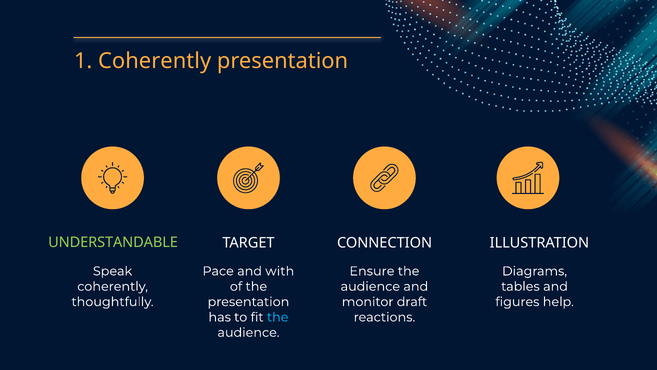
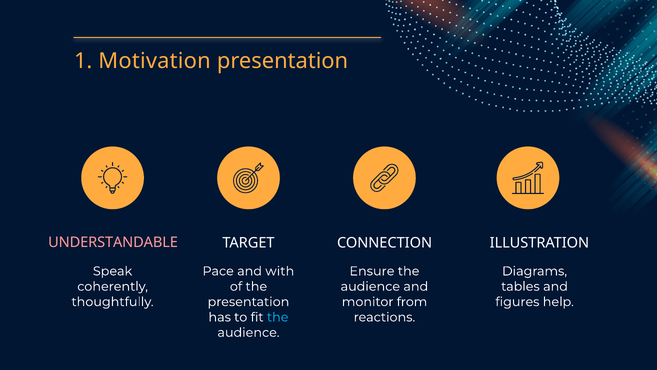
1 Coherently: Coherently -> Motivation (155, 61)
UNDERSTANDABLE colour: light green -> pink (113, 242)
draft: draft -> from (412, 302)
